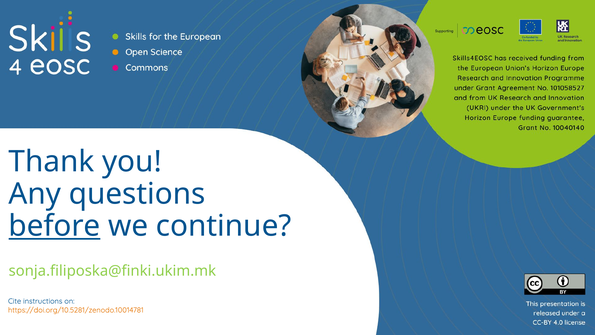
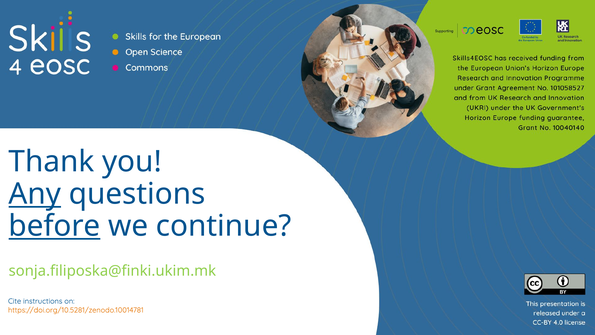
Any underline: none -> present (35, 194)
